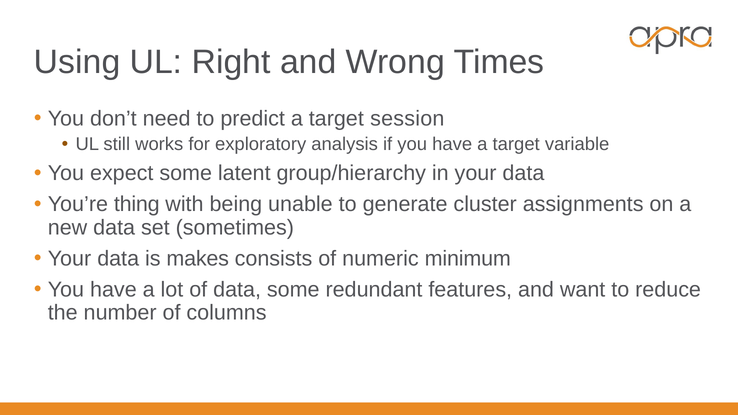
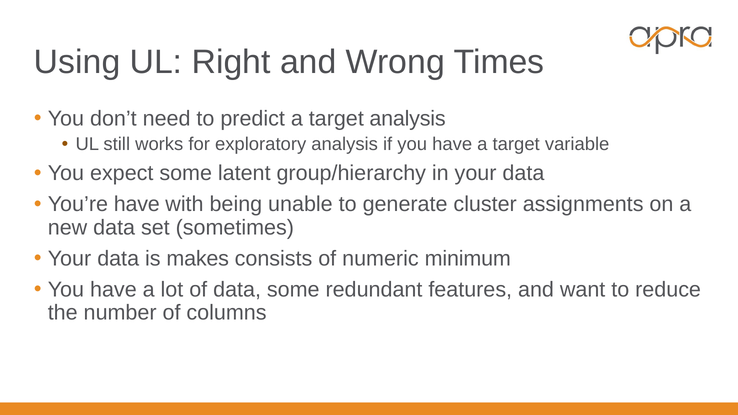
target session: session -> analysis (408, 119)
You’re thing: thing -> have (137, 204)
